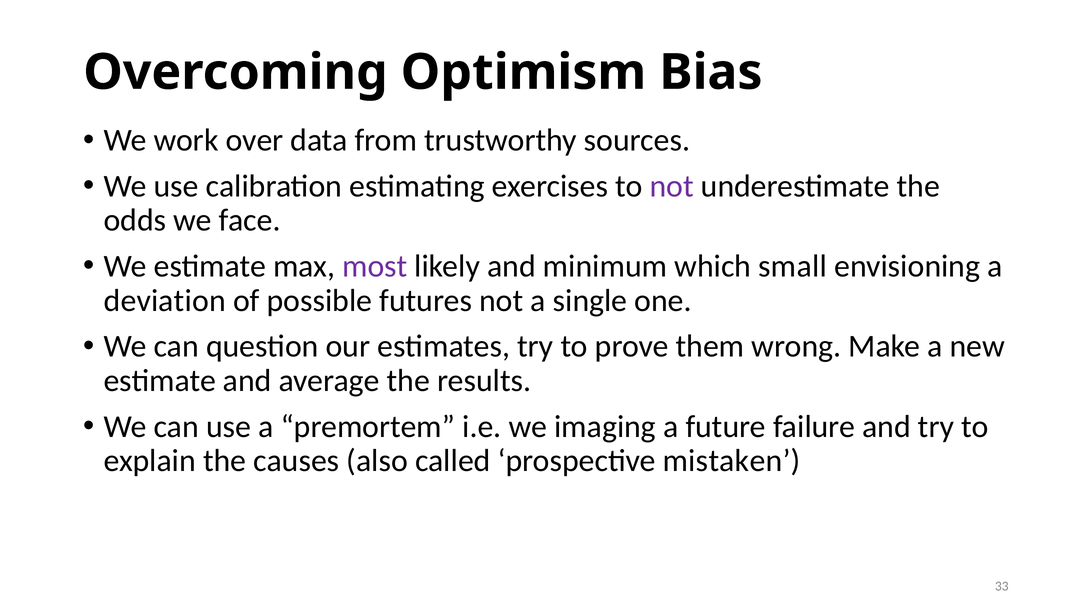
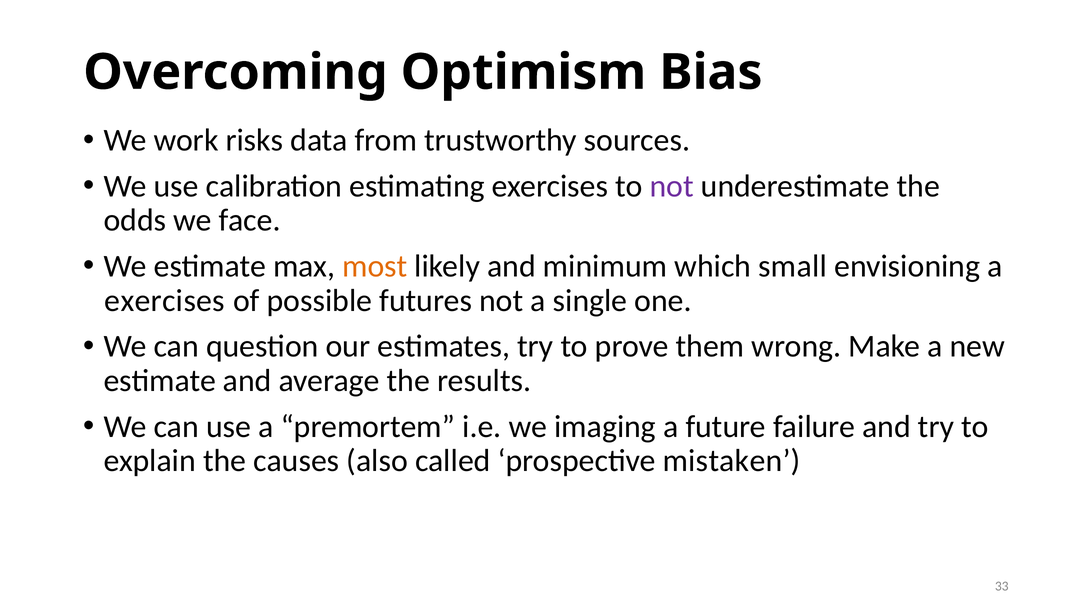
over: over -> risks (254, 140)
most colour: purple -> orange (375, 266)
deviation: deviation -> exercises (165, 301)
